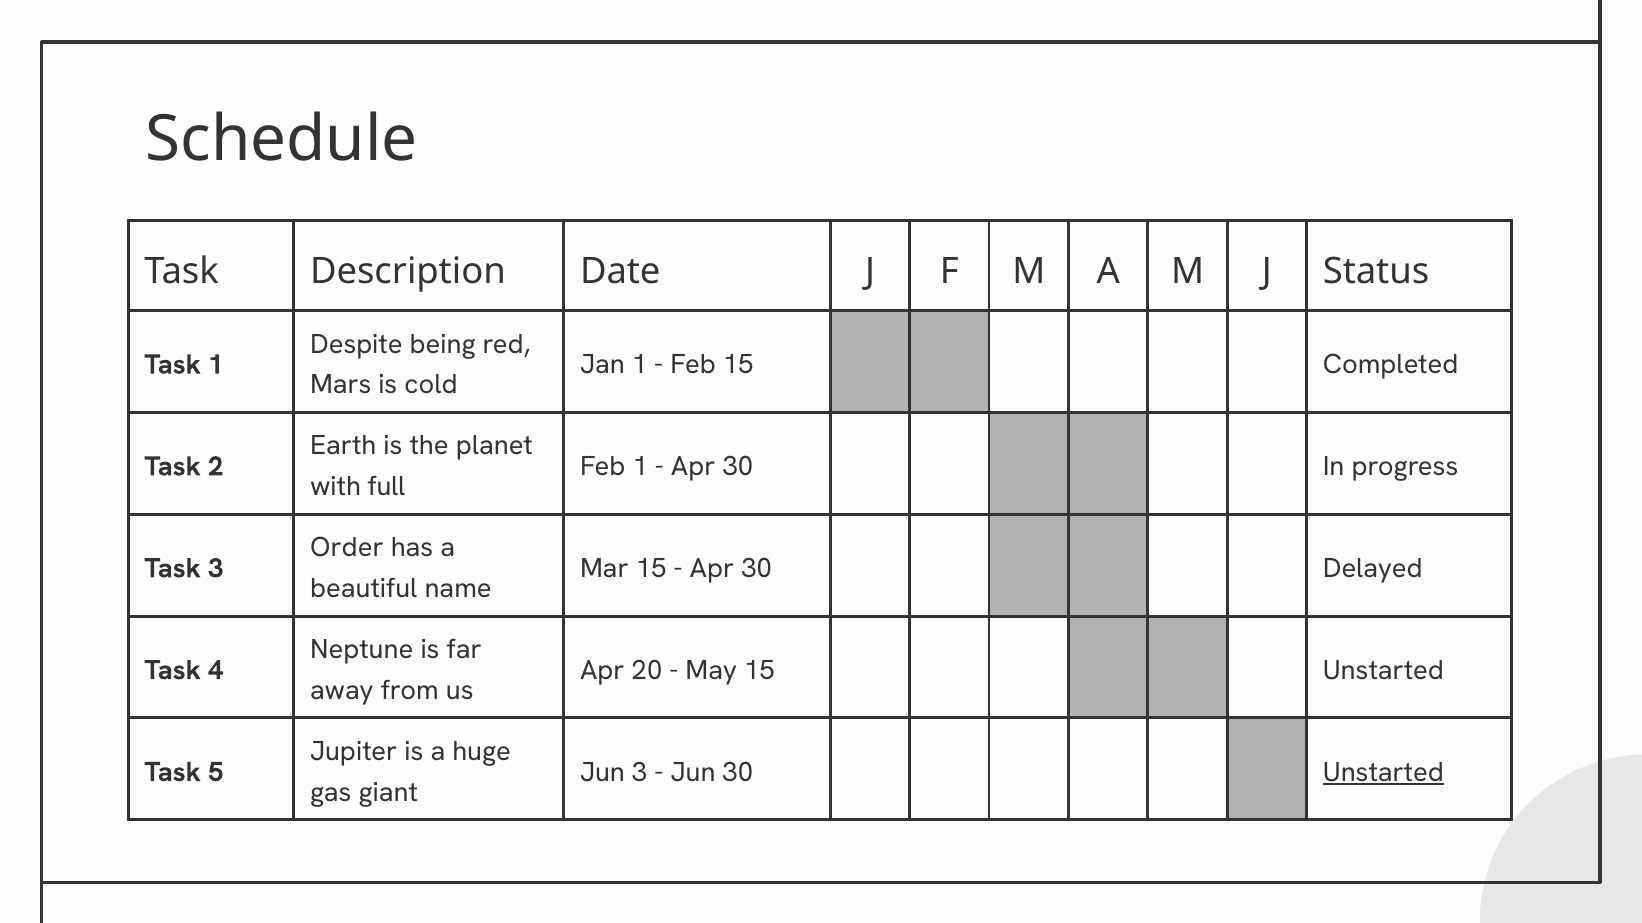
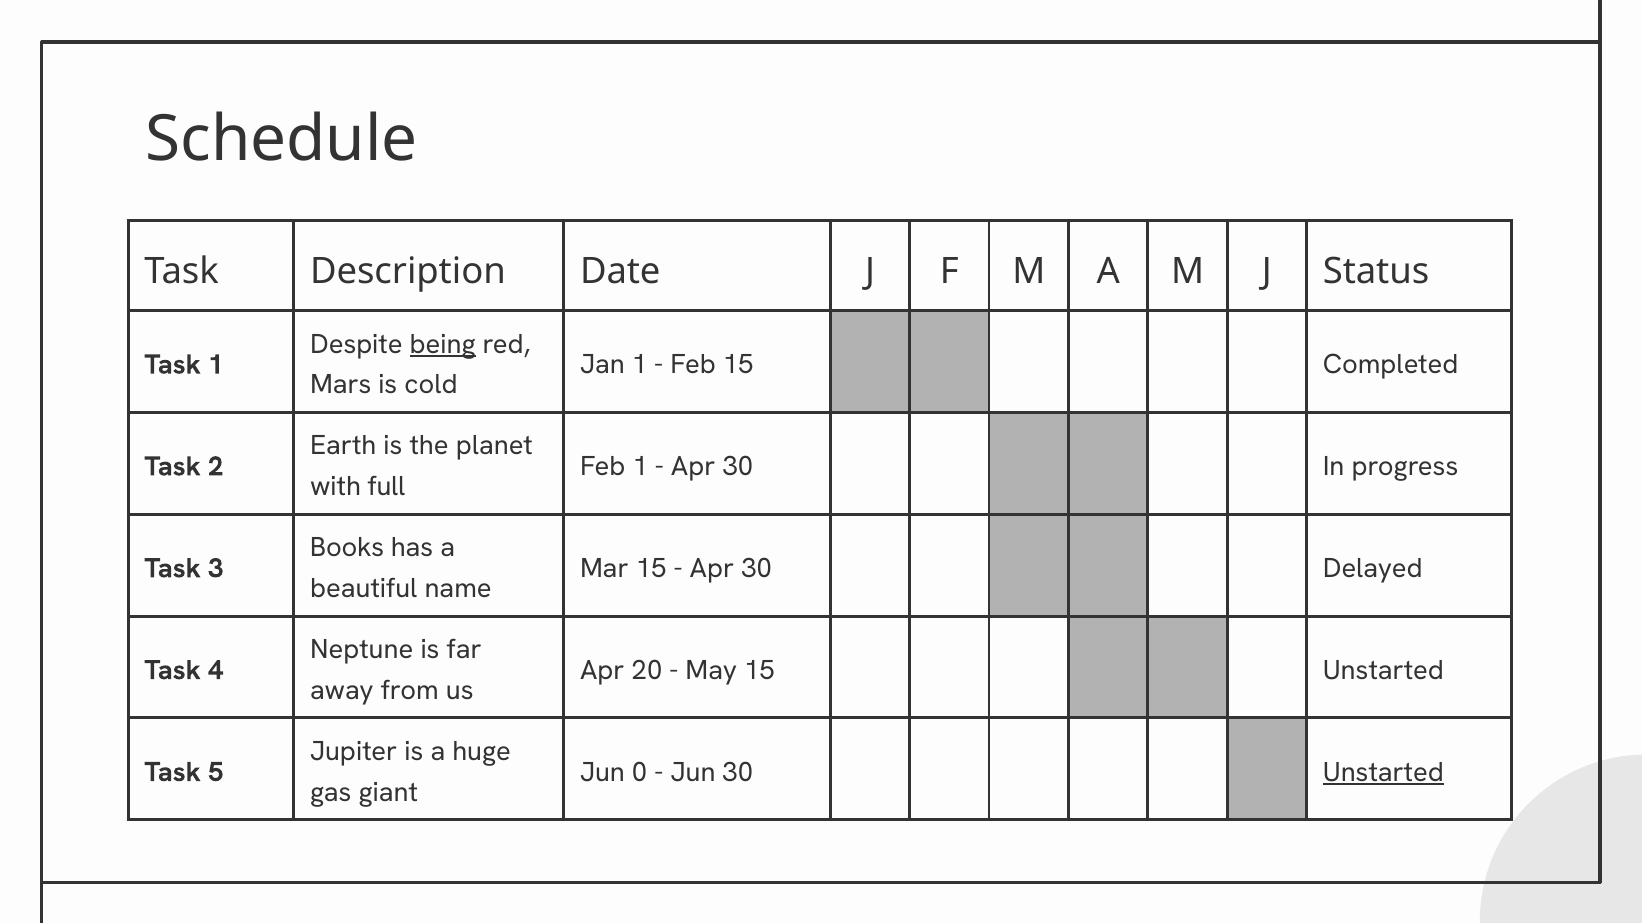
being underline: none -> present (443, 344)
Order: Order -> Books (347, 548)
Jun 3: 3 -> 0 (640, 773)
